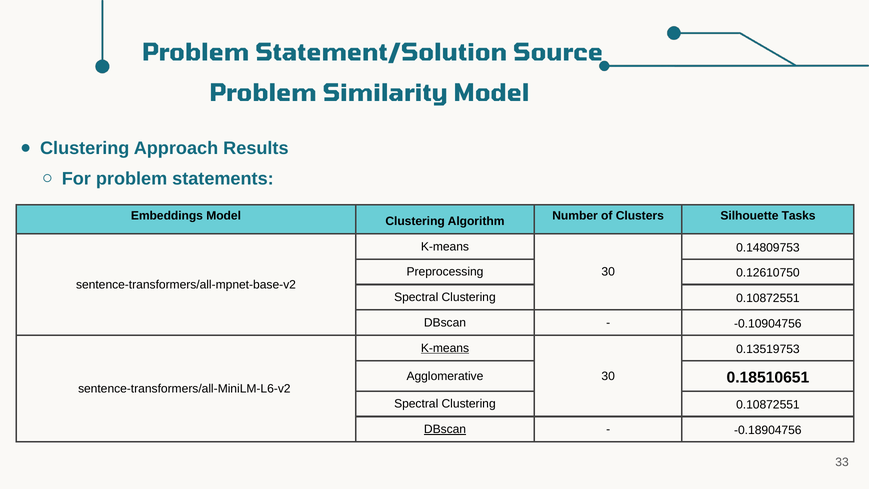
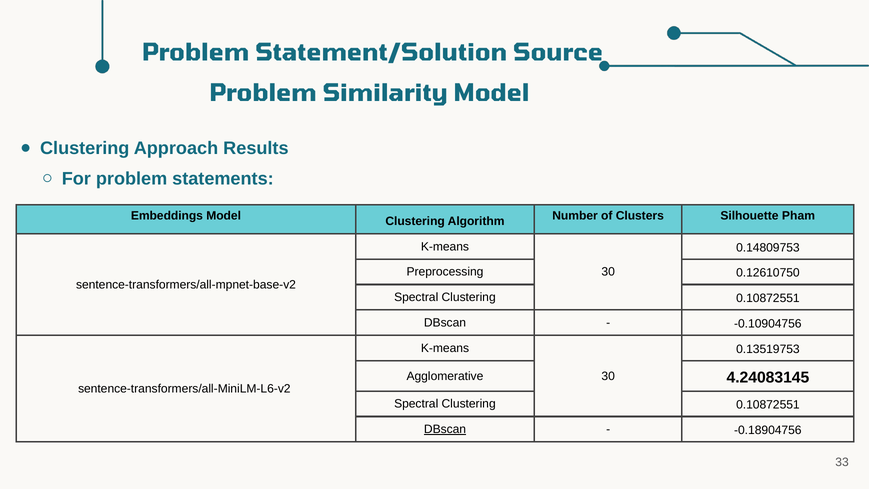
Tasks: Tasks -> Pham (798, 216)
K-means underline: present -> none (445, 348)
0.18510651: 0.18510651 -> 4.24083145 (768, 377)
